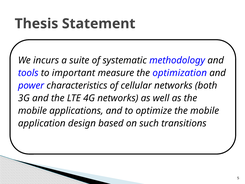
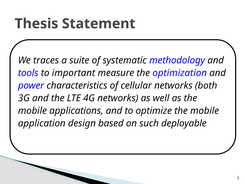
incurs: incurs -> traces (46, 60)
transitions: transitions -> deployable (184, 123)
